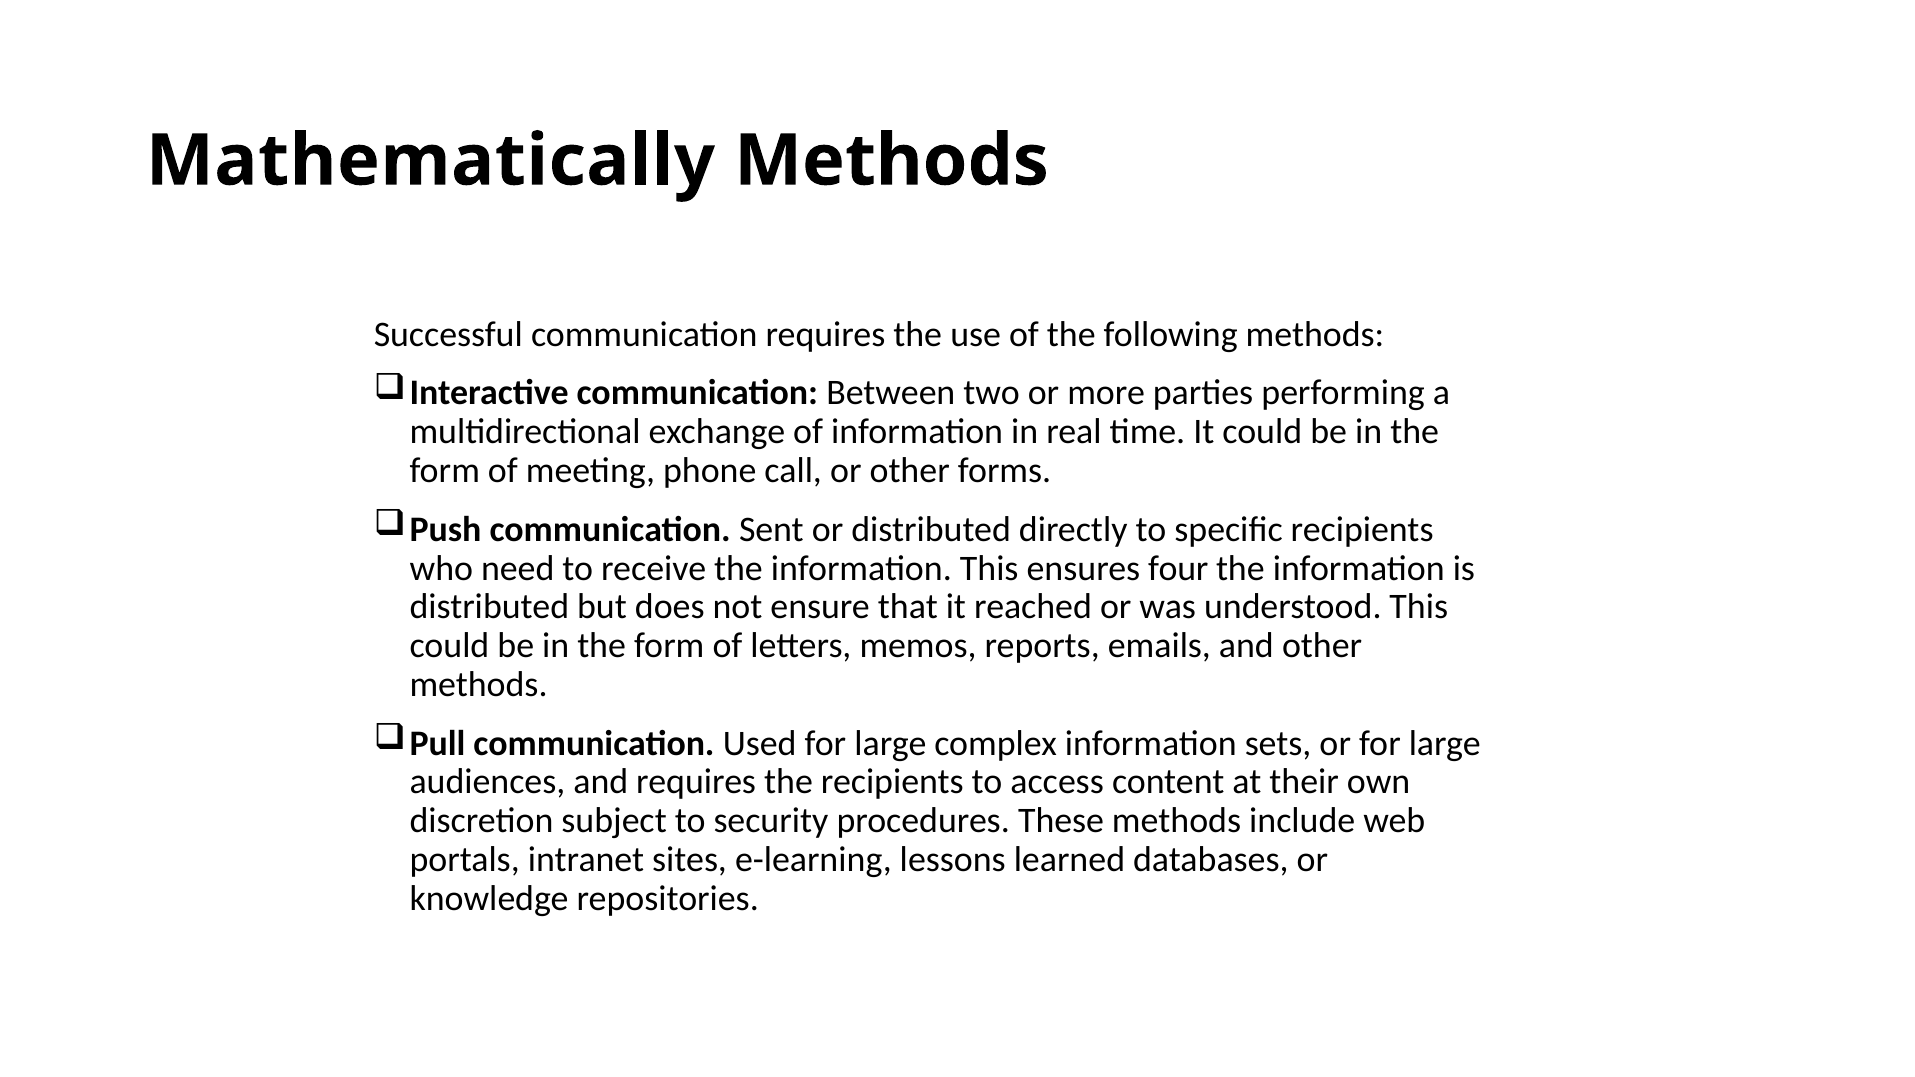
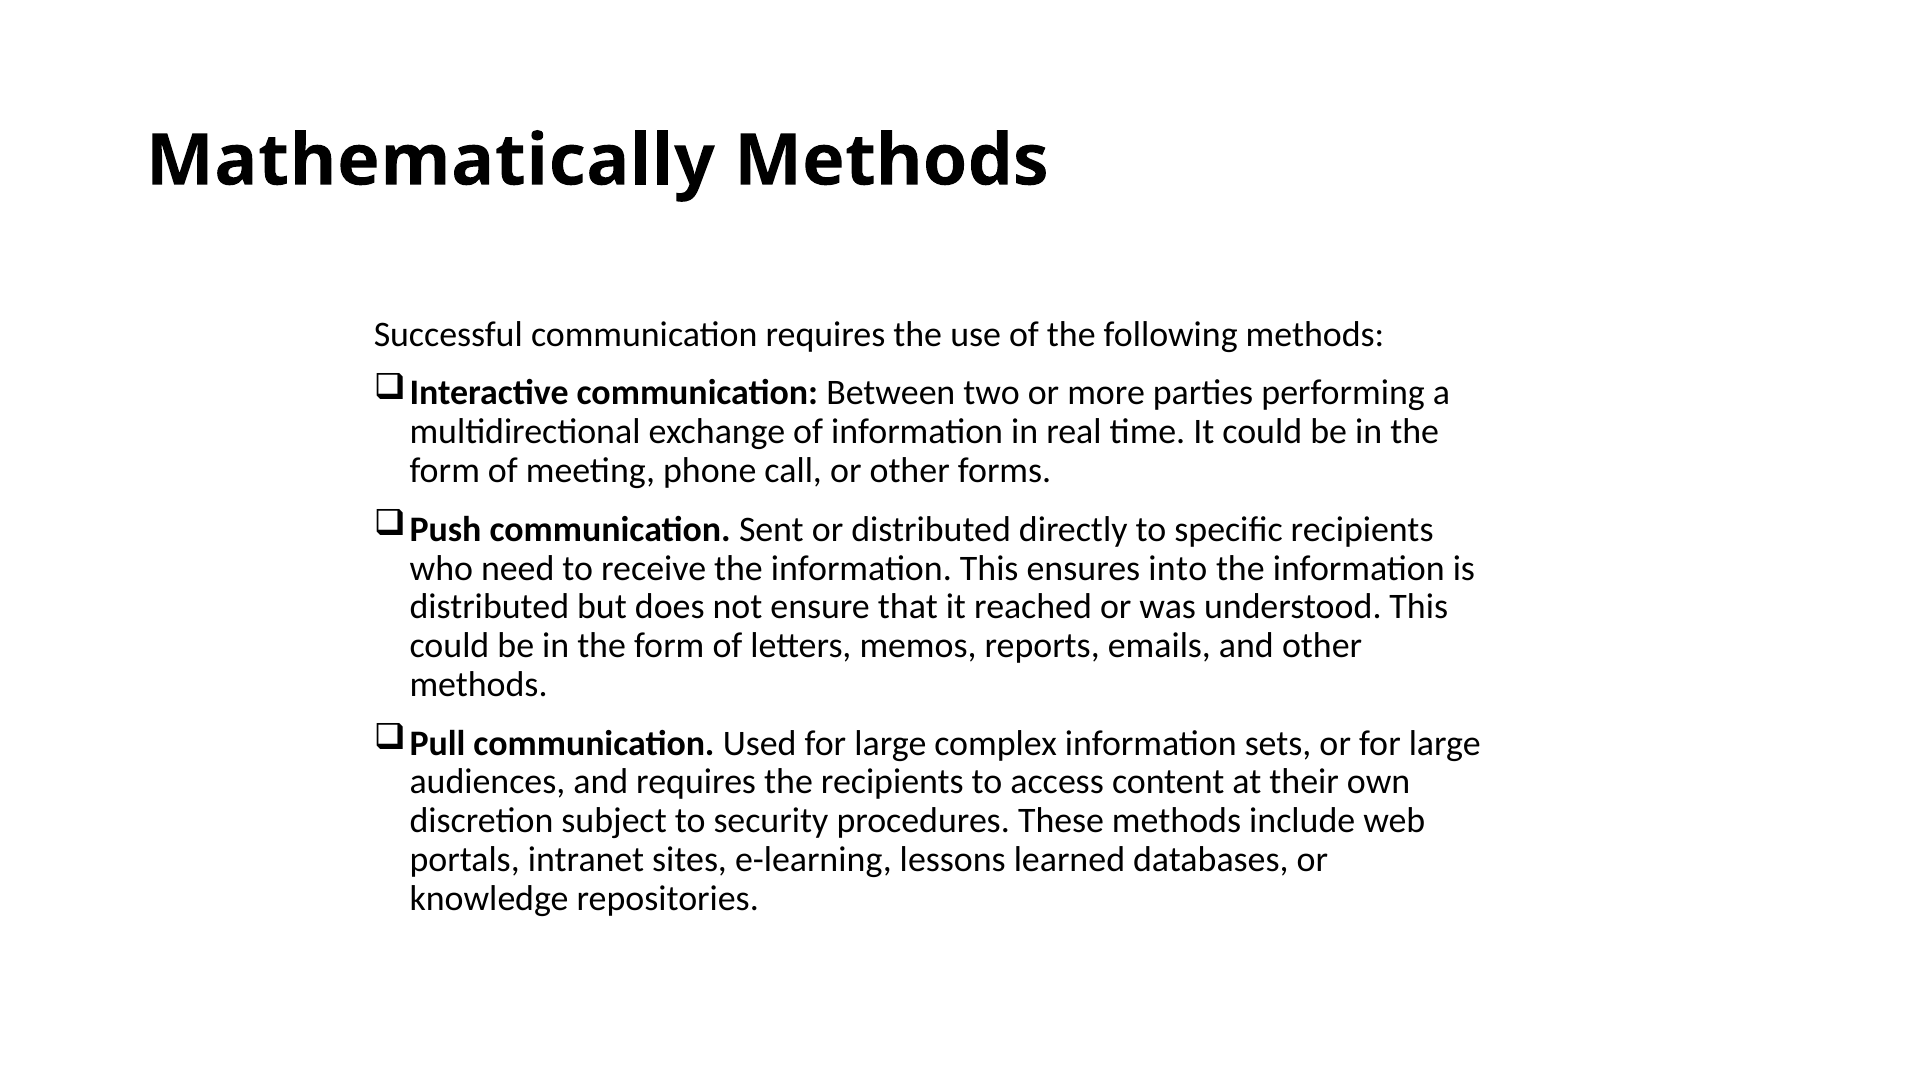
four: four -> into (1178, 568)
